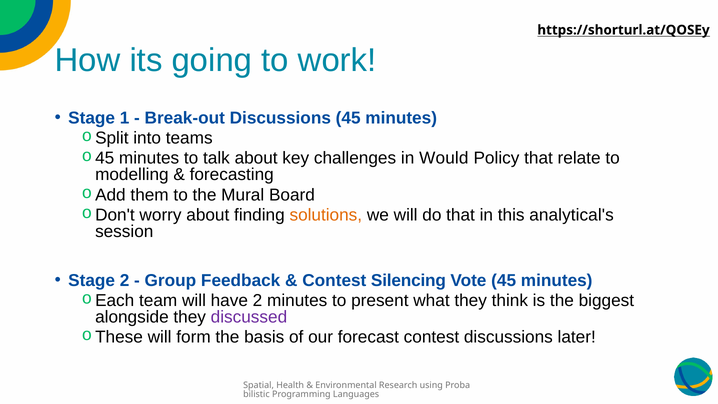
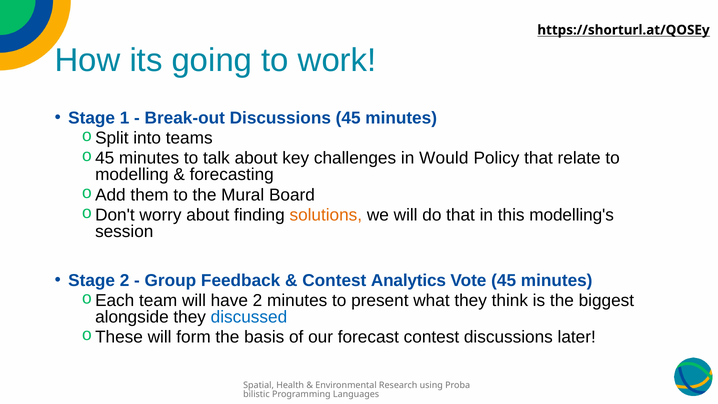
analytical's: analytical's -> modelling's (572, 215)
Silencing: Silencing -> Analytics (408, 280)
discussed colour: purple -> blue (249, 317)
